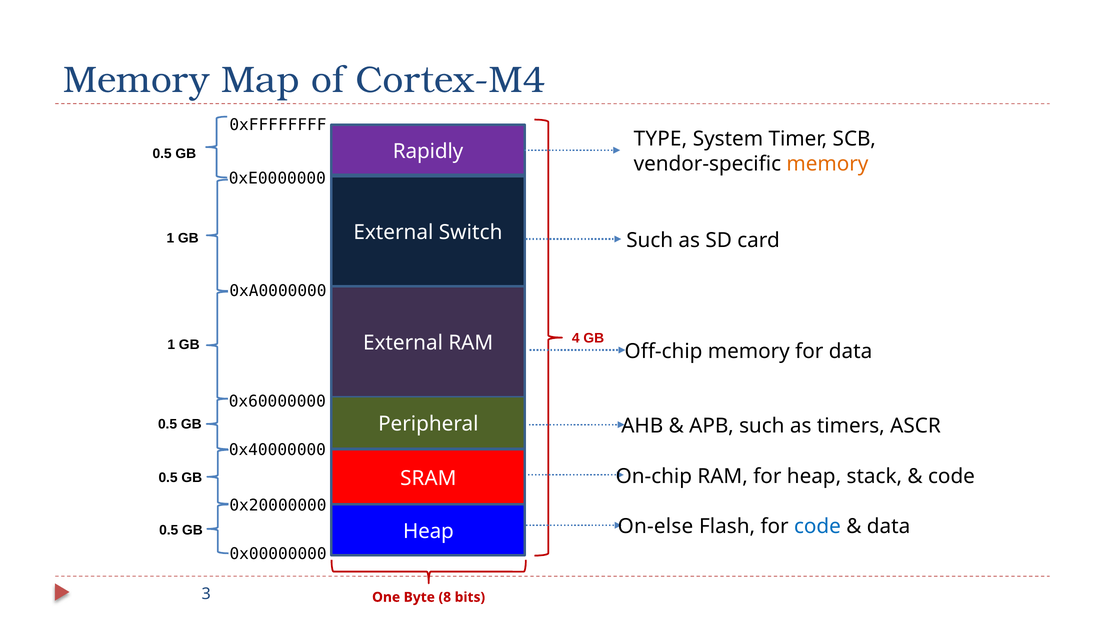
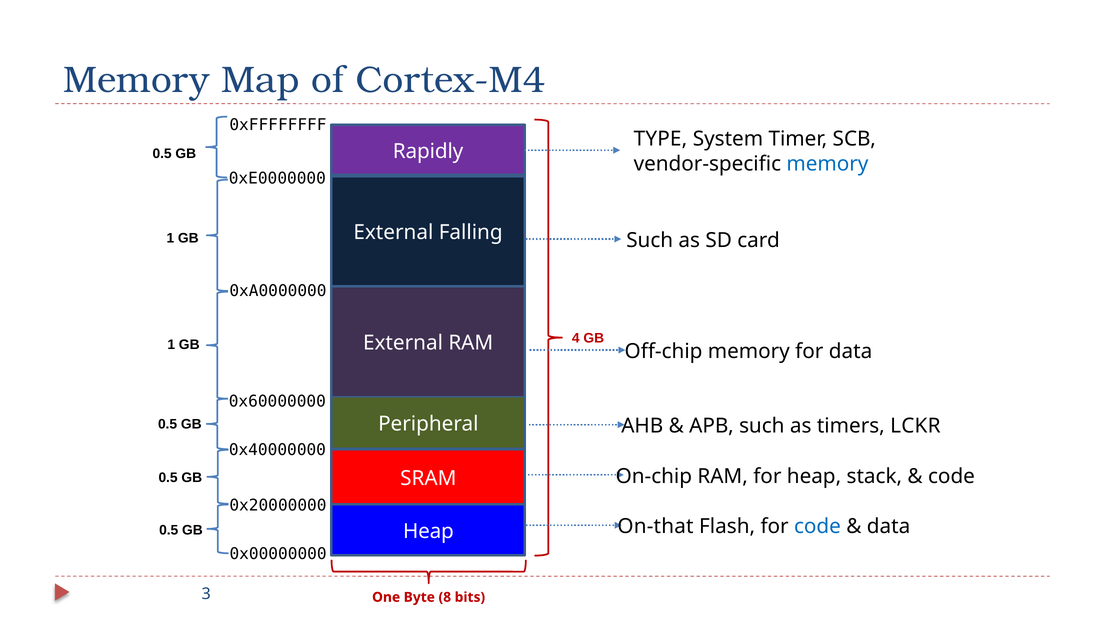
memory colour: orange -> blue (827, 164)
Switch: Switch -> Falling (471, 232)
ASCR: ASCR -> LCKR (915, 426)
On-else: On-else -> On-that (655, 526)
